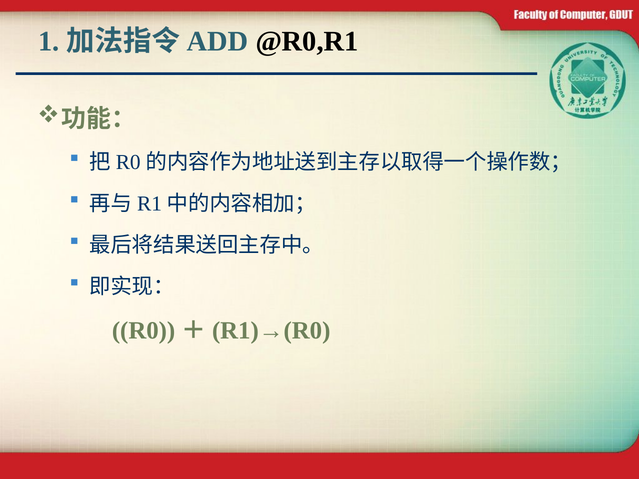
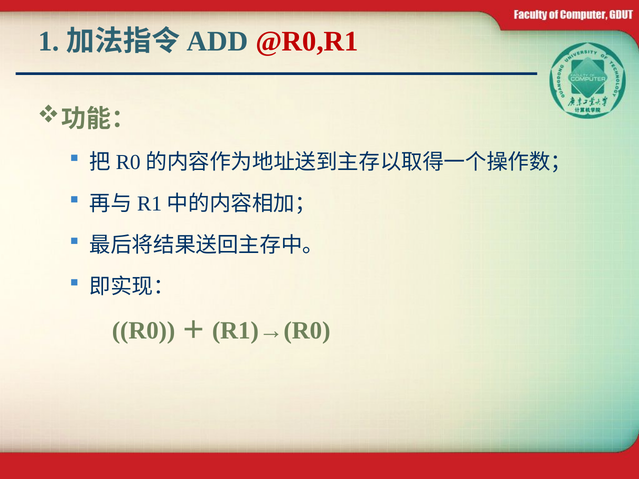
@R0,R1 colour: black -> red (307, 41)
